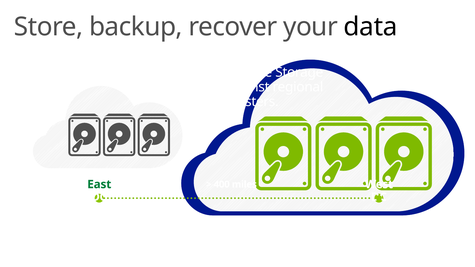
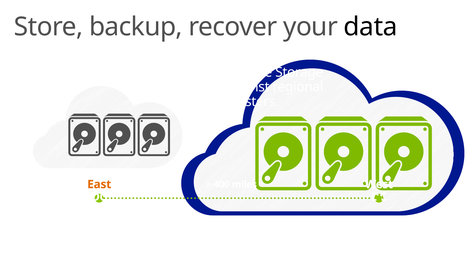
East colour: green -> orange (99, 184)
